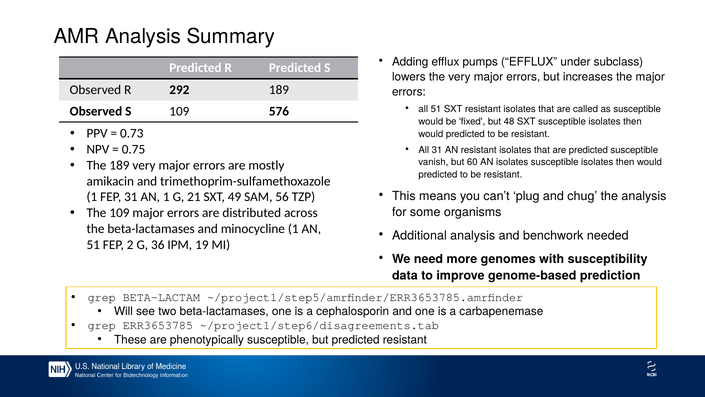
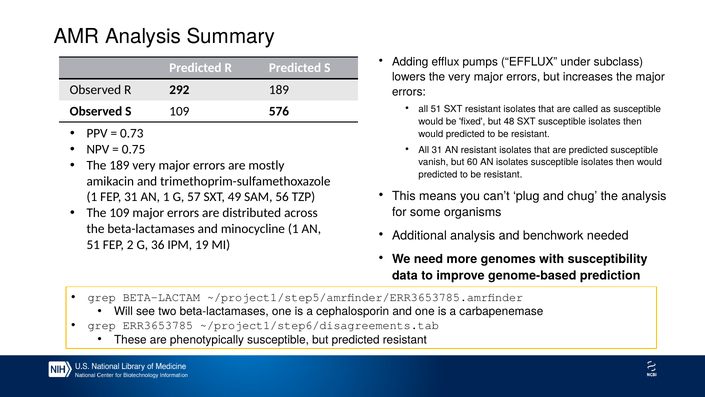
21: 21 -> 57 (194, 197)
